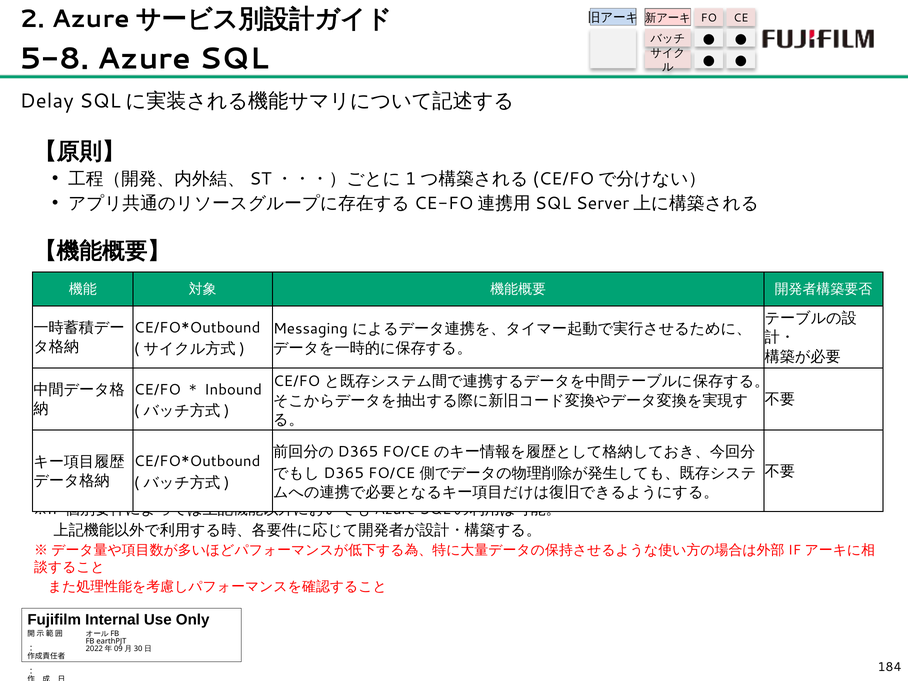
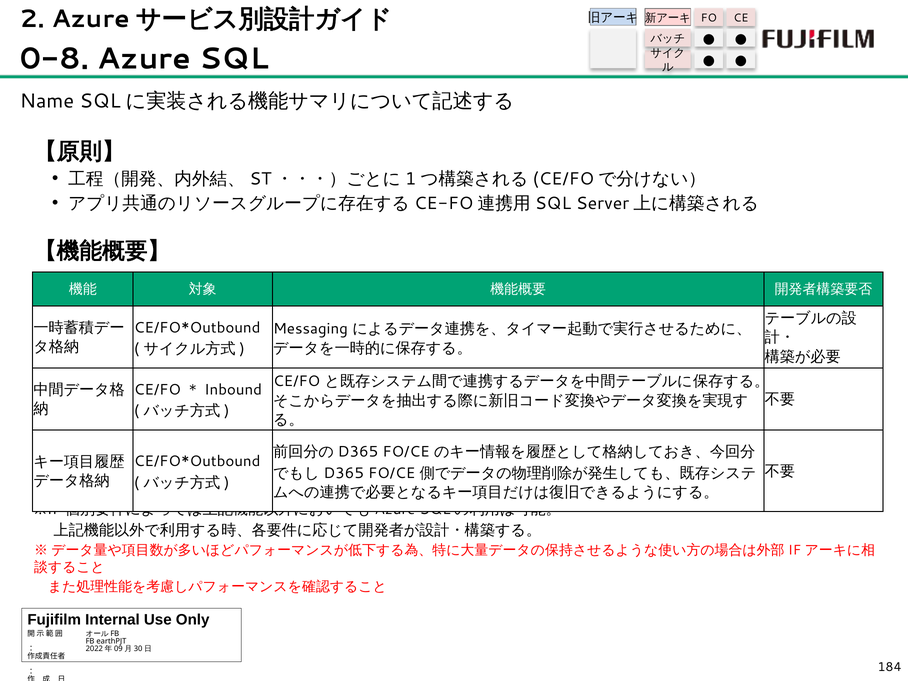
5-8: 5-8 -> 0-8 (54, 59)
Delay: Delay -> Name (47, 101)
